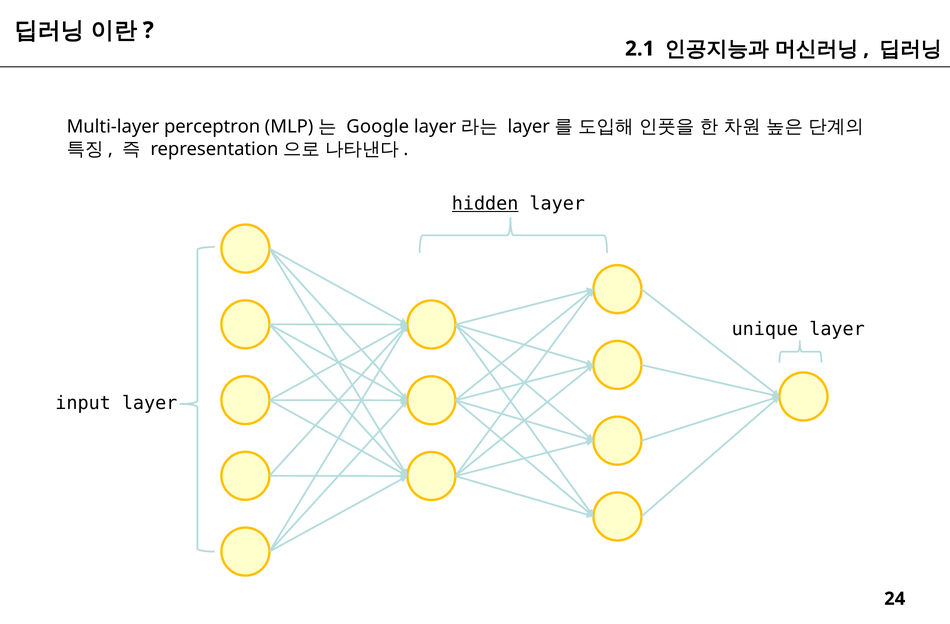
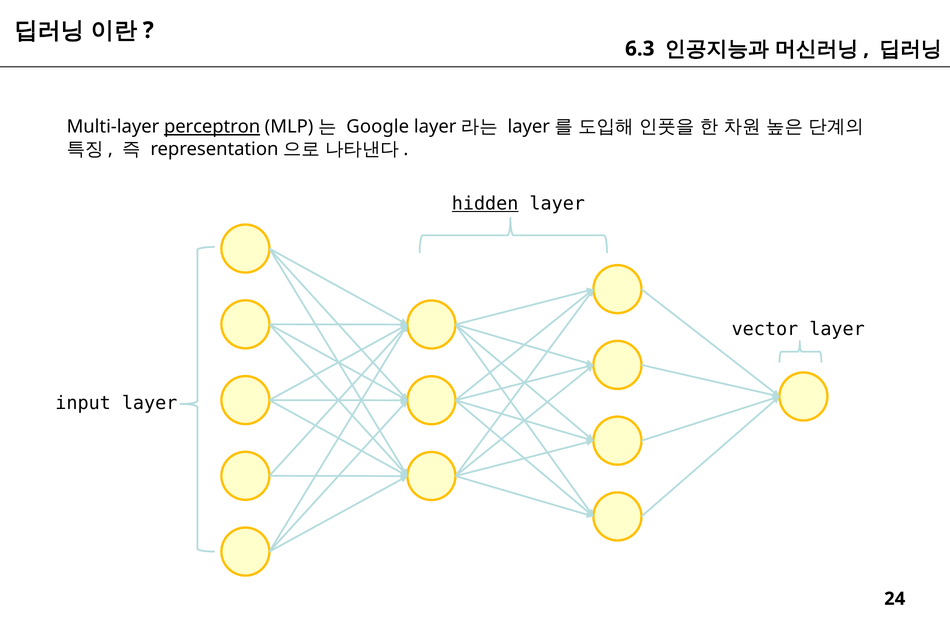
2.1: 2.1 -> 6.3 (640, 49)
perceptron underline: none -> present (212, 127)
unique: unique -> vector (765, 329)
